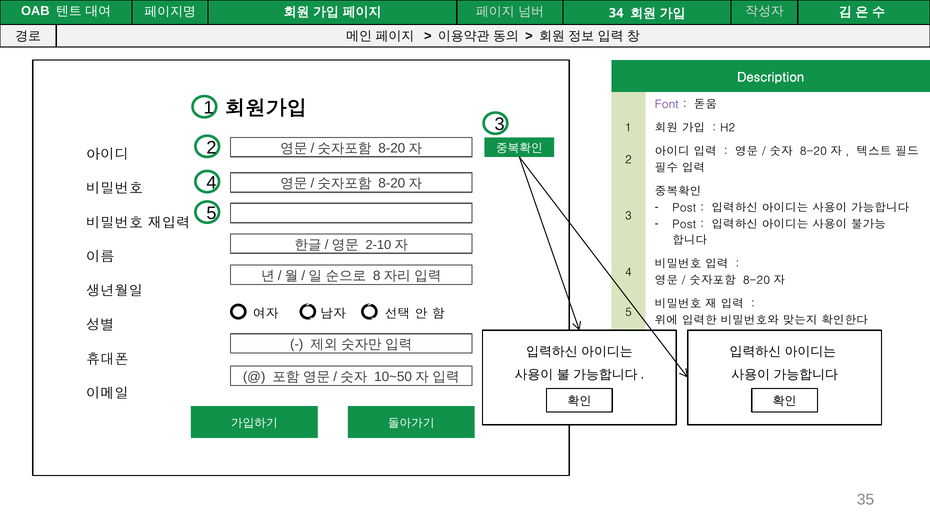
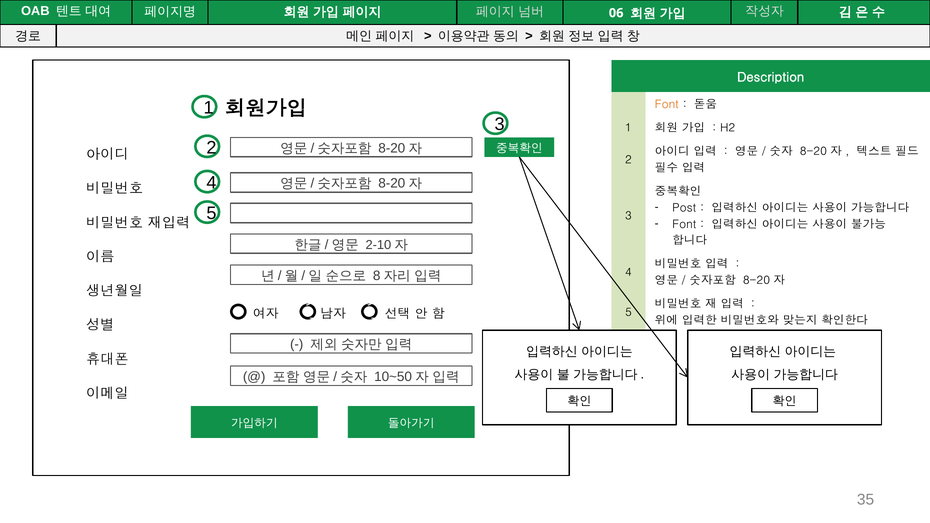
34: 34 -> 06 (616, 13)
Font colour: purple -> orange (667, 105)
Post: Post -> Font (684, 224)
